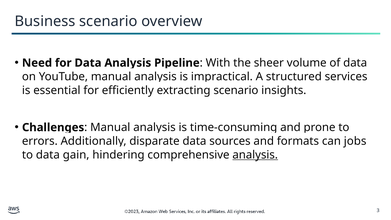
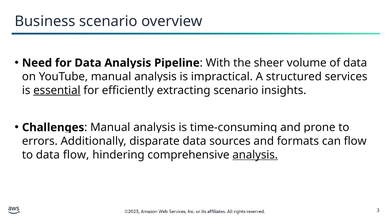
essential underline: none -> present (57, 90)
can jobs: jobs -> flow (355, 141)
data gain: gain -> flow (76, 155)
